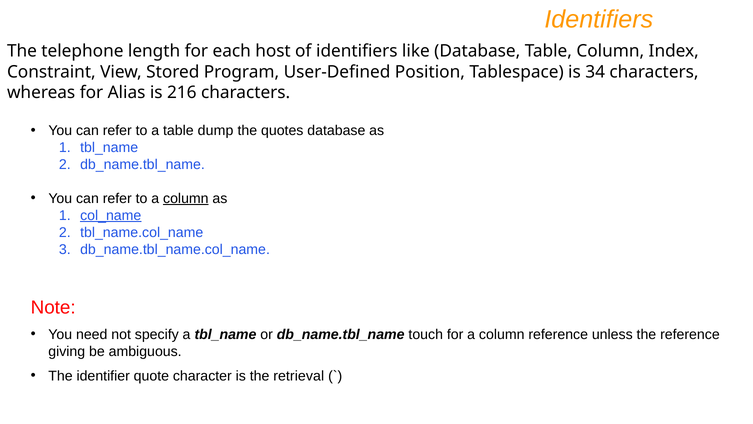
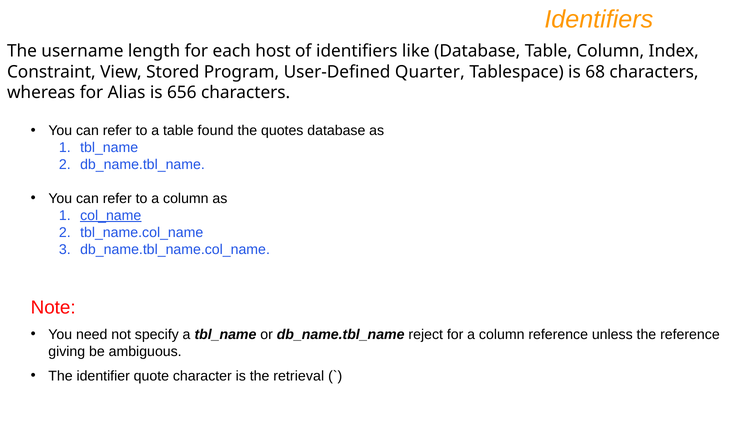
telephone: telephone -> username (82, 51)
Position: Position -> Quarter (430, 72)
34: 34 -> 68 (595, 72)
216: 216 -> 656 (182, 92)
dump: dump -> found (216, 131)
column underline: present -> none (186, 198)
touch: touch -> reject (426, 334)
